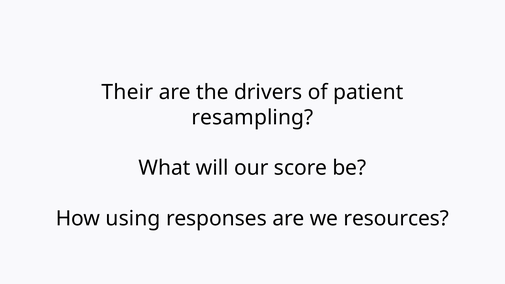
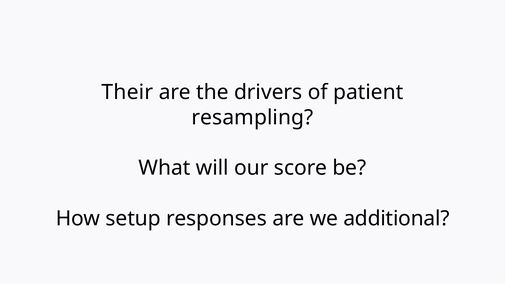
using: using -> setup (133, 219)
resources: resources -> additional (396, 219)
